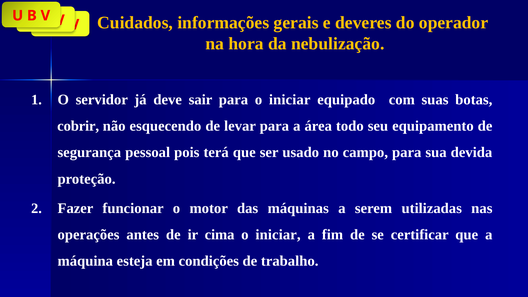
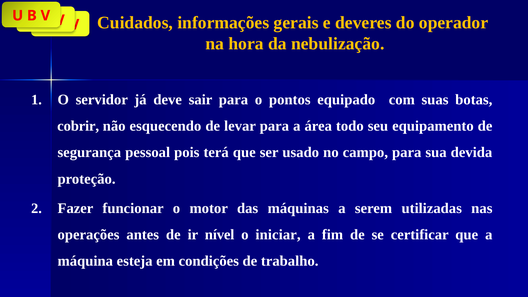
para o iniciar: iniciar -> pontos (290, 100)
cima: cima -> nível (220, 235)
